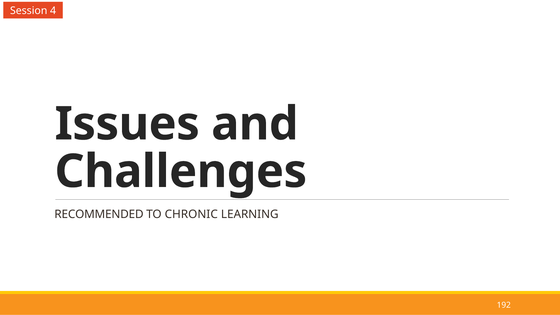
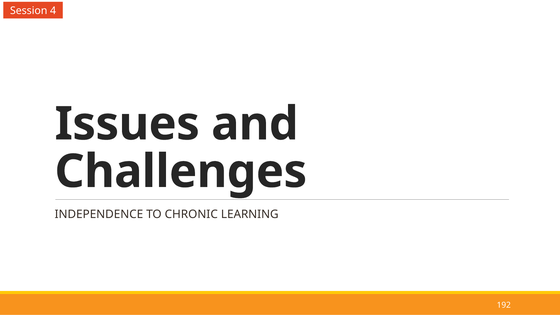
RECOMMENDED: RECOMMENDED -> INDEPENDENCE (99, 214)
